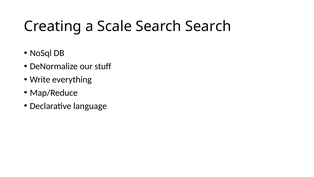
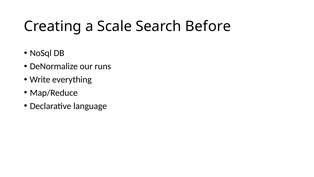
Search Search: Search -> Before (208, 26)
stuff: stuff -> runs (103, 66)
